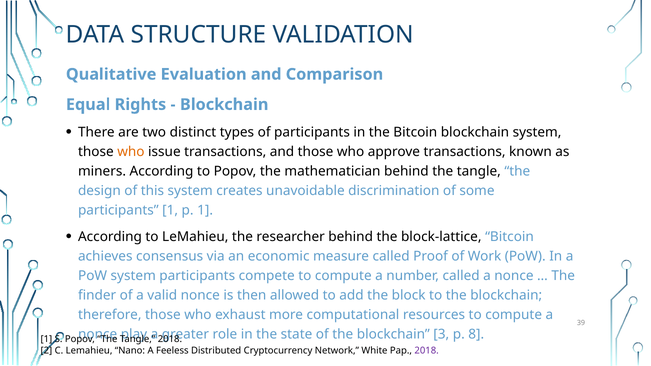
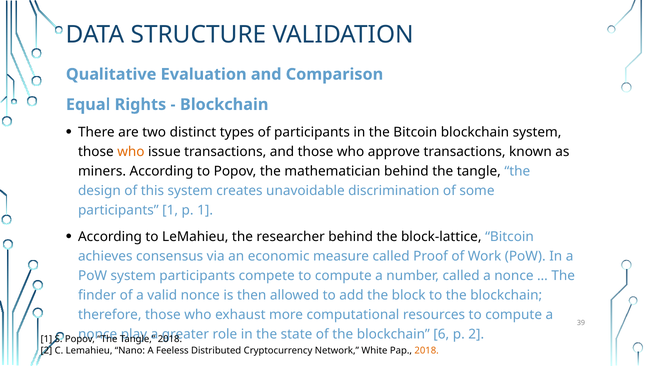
3: 3 -> 6 (441, 335)
p 8: 8 -> 2 (476, 335)
2018 colour: purple -> orange (427, 351)
